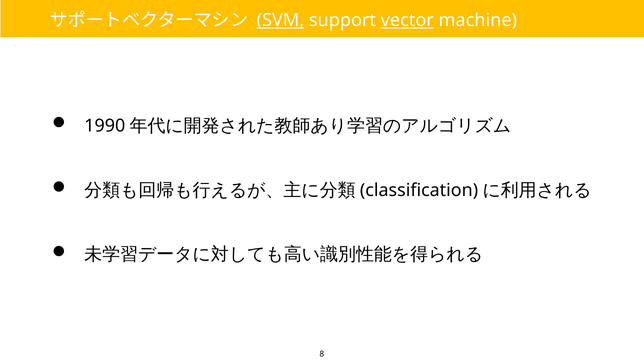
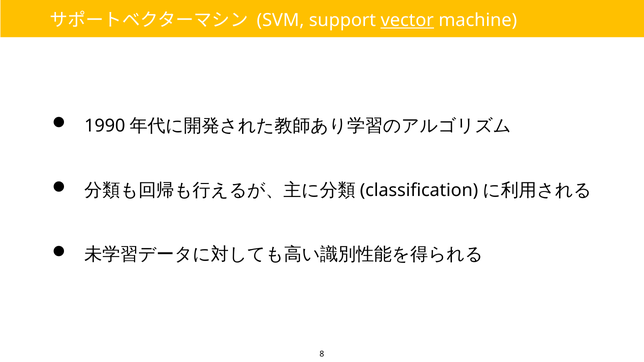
SVM underline: present -> none (280, 20)
